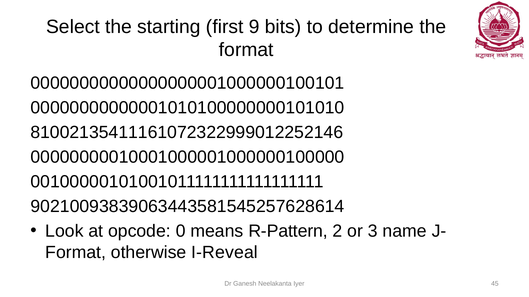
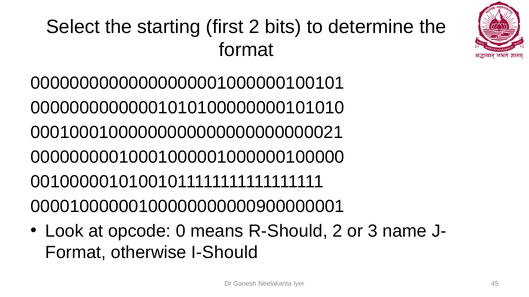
ﬁrst 9: 9 -> 2 (254, 27)
81002135411161072322999012252146: 81002135411161072322999012252146 -> 00010001000000000000000000000021 (187, 133)
90210093839063443581545257628614: 90210093839063443581545257628614 -> 00001000000100000000000900000001 (187, 207)
R-Pattern: R-Pattern -> R-Should (288, 232)
I-Reveal: I-Reveal -> I-Should (225, 253)
